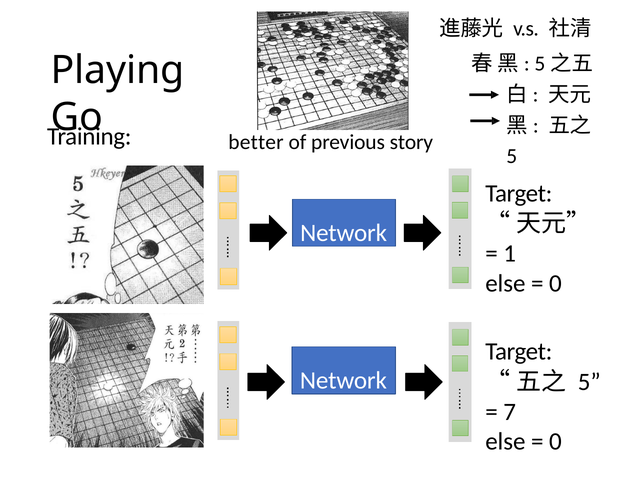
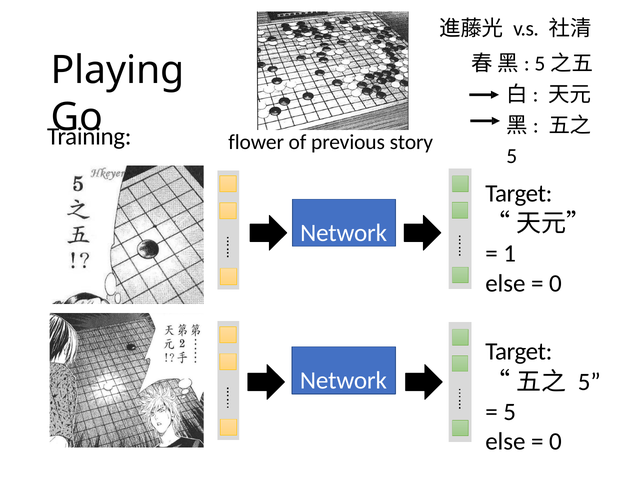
better: better -> flower (256, 142)
7: 7 -> 5 (510, 412)
